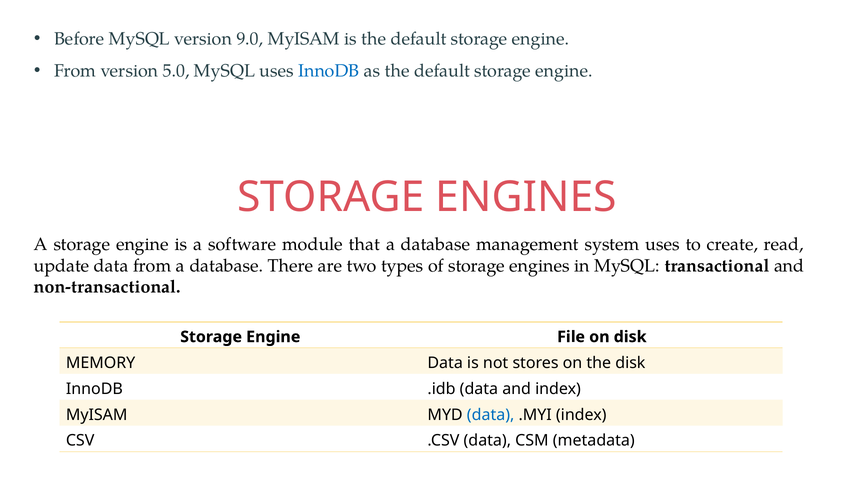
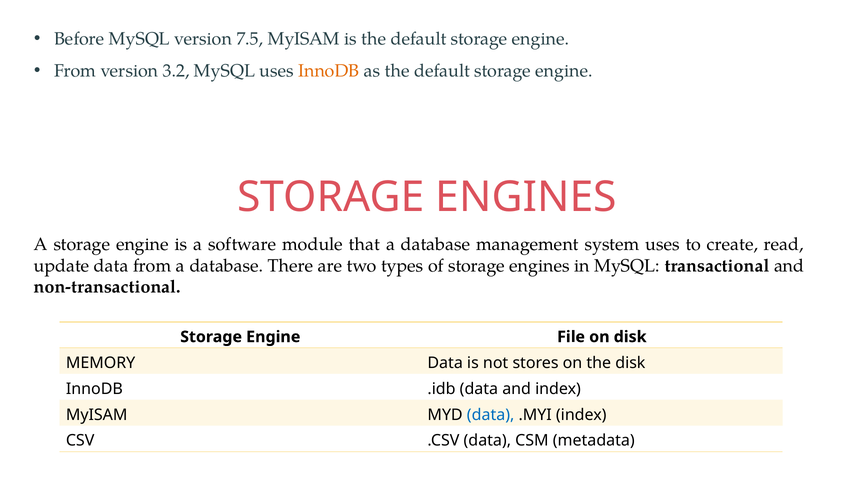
9.0: 9.0 -> 7.5 (250, 39)
5.0: 5.0 -> 3.2 (176, 71)
InnoDB colour: blue -> orange (329, 71)
